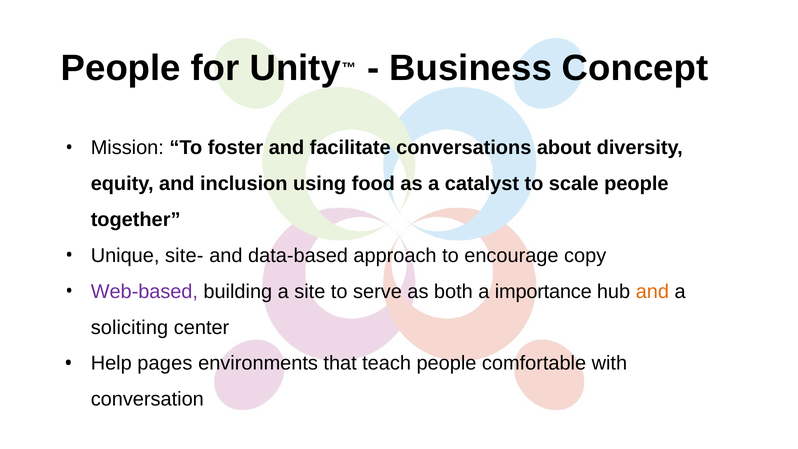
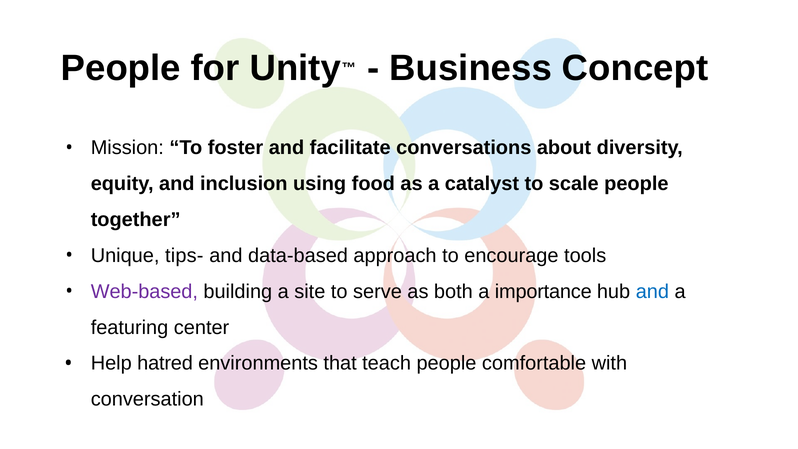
site-: site- -> tips- (184, 256)
copy: copy -> tools (585, 256)
and colour: orange -> blue (652, 291)
soliciting: soliciting -> featuring (130, 327)
pages: pages -> hatred (165, 363)
